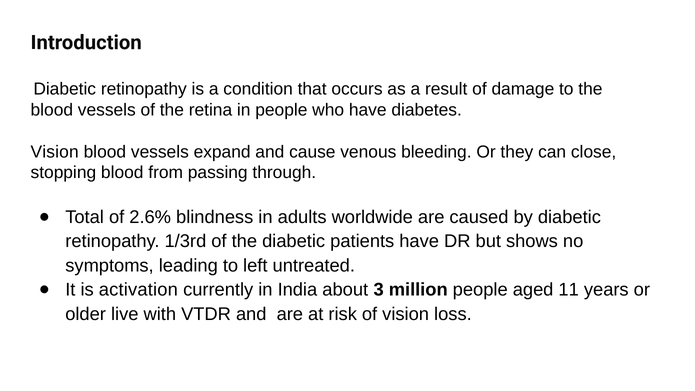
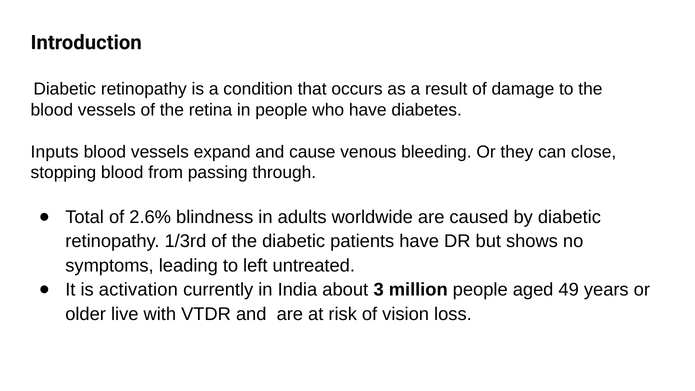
Vision: Vision -> Inputs (55, 152)
11: 11 -> 49 (569, 290)
